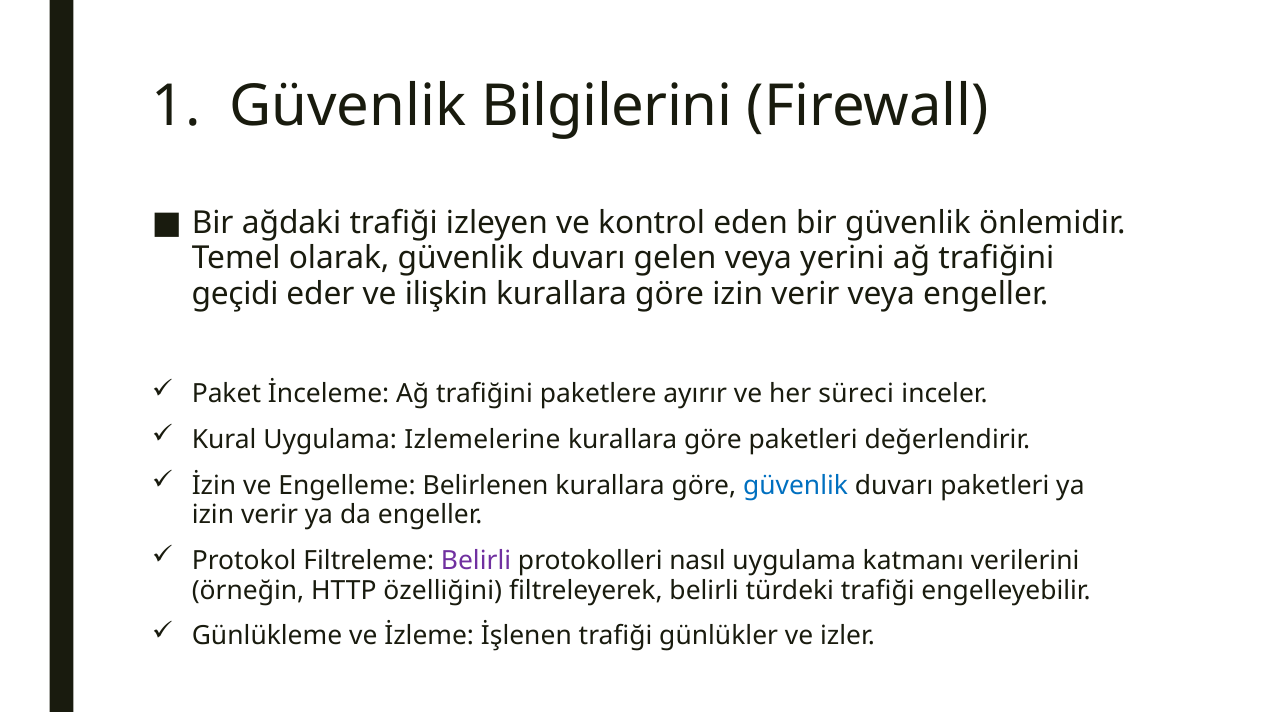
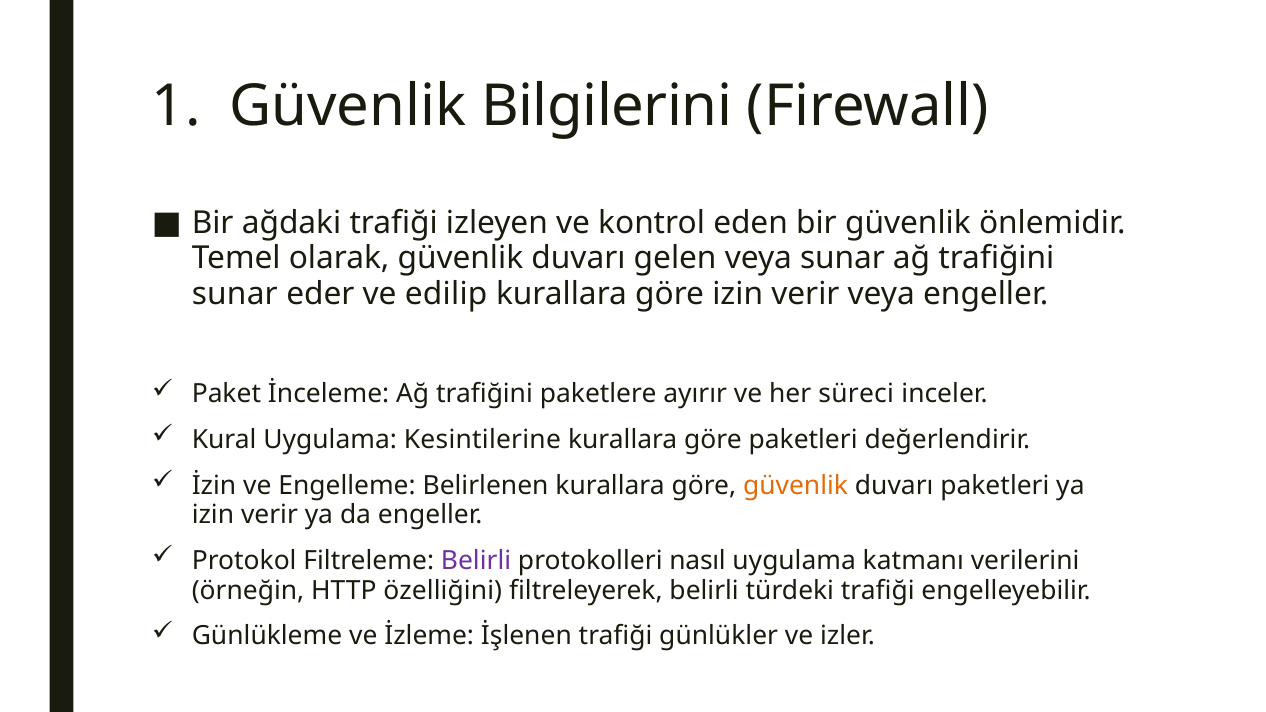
veya yerini: yerini -> sunar (842, 259)
geçidi: geçidi -> sunar (235, 294)
ilişkin: ilişkin -> edilip (446, 294)
Izlemelerine: Izlemelerine -> Kesintilerine (482, 440)
güvenlik colour: blue -> orange (796, 486)
